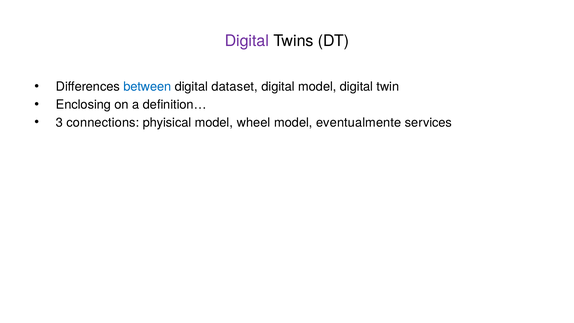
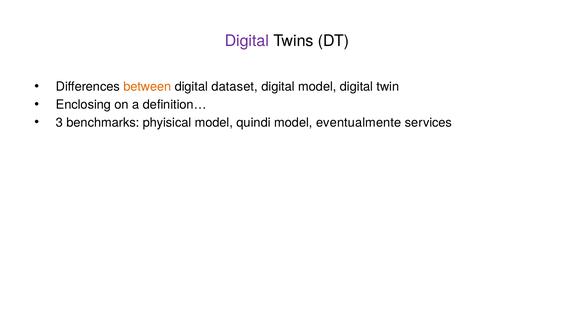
between colour: blue -> orange (147, 87)
connections: connections -> benchmarks (103, 122)
wheel: wheel -> quindi (254, 122)
